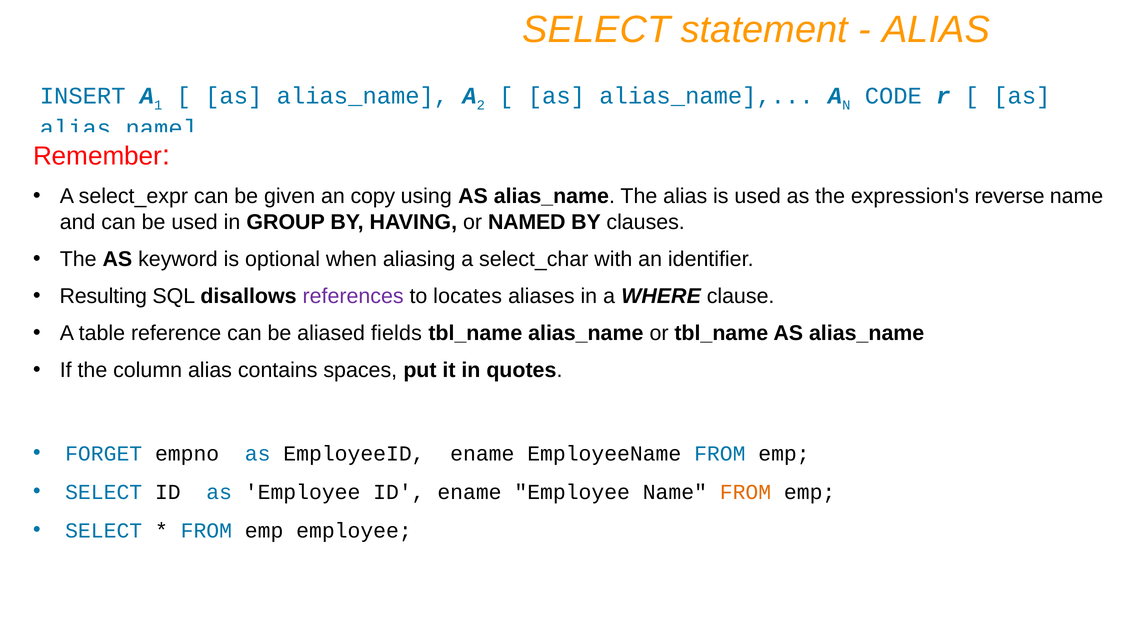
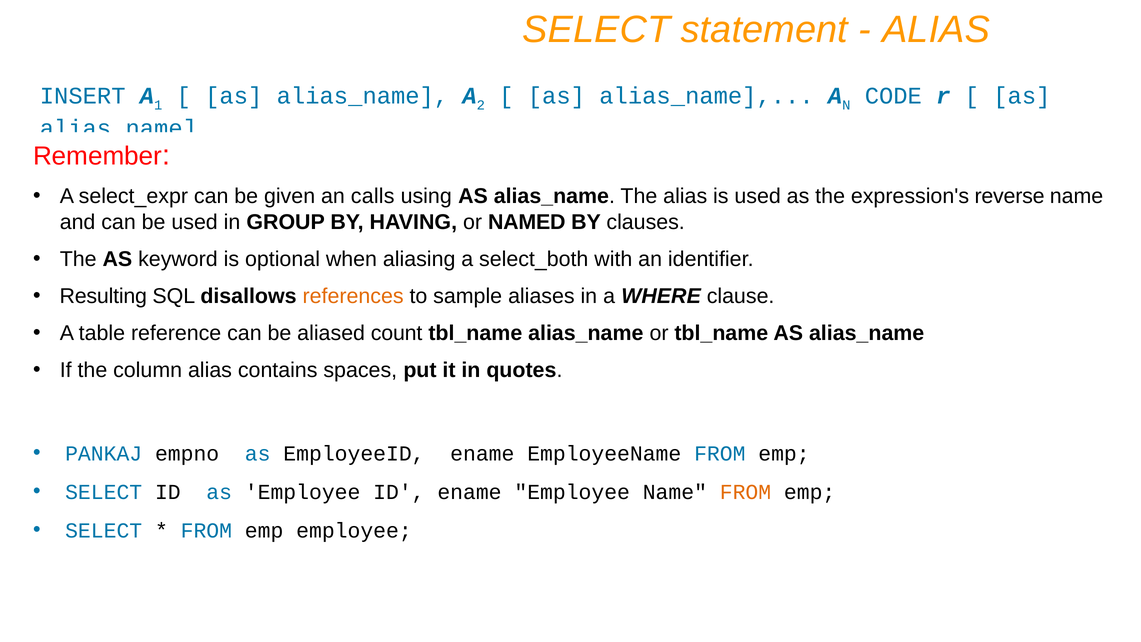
copy: copy -> calls (373, 196)
select_char: select_char -> select_both (534, 259)
references colour: purple -> orange (353, 296)
locates: locates -> sample (468, 296)
fields: fields -> count (397, 333)
FORGET: FORGET -> PANKAJ (104, 453)
